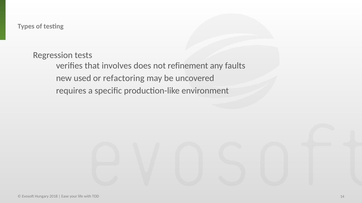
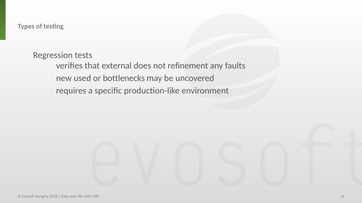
involves: involves -> external (117, 66)
refactoring: refactoring -> bottlenecks (124, 78)
